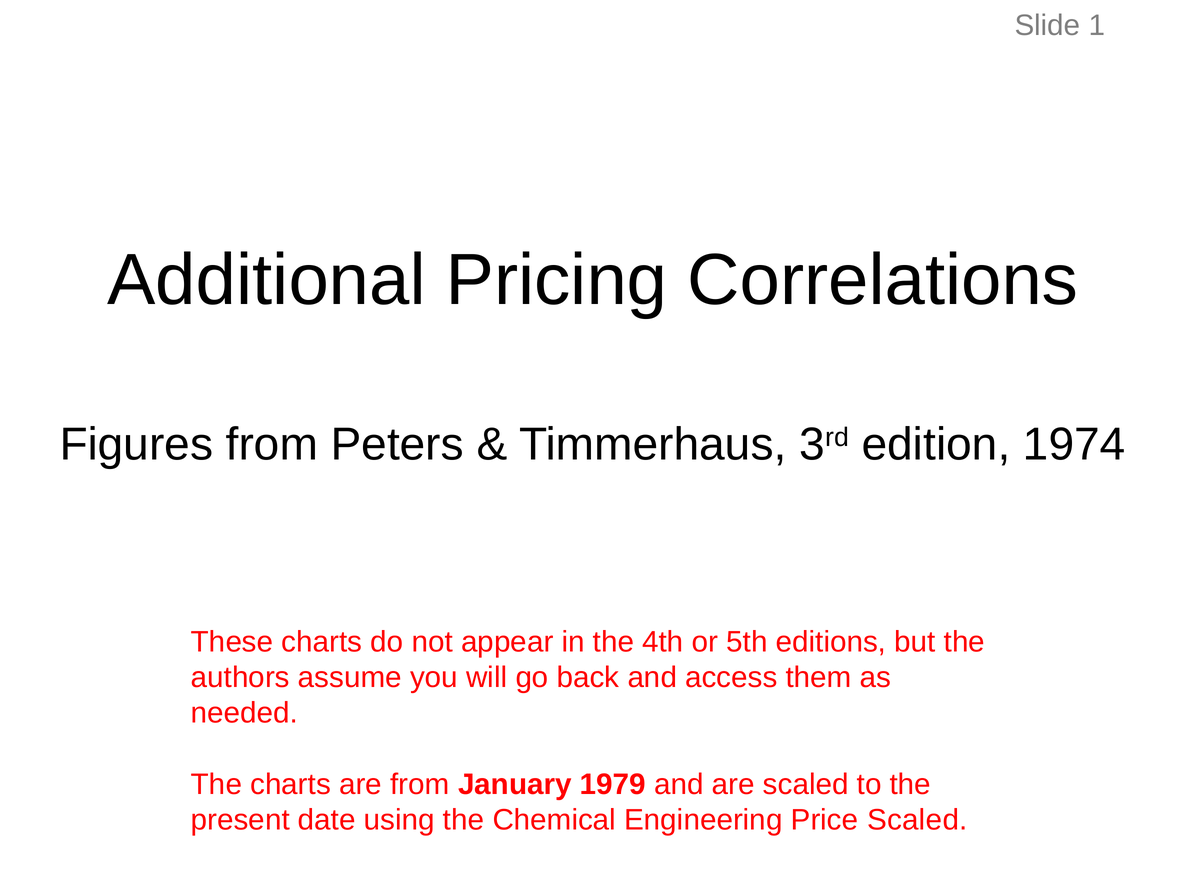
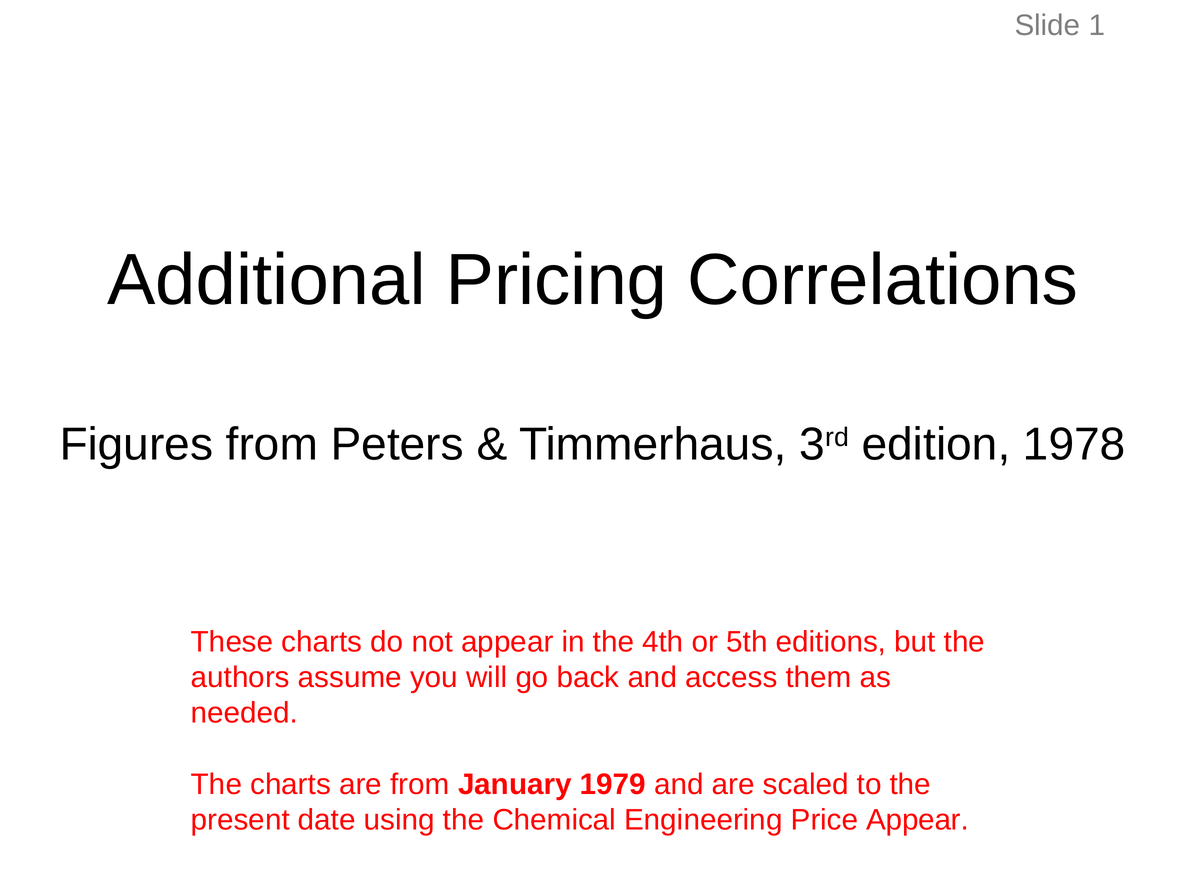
1974: 1974 -> 1978 (1074, 445)
Price Scaled: Scaled -> Appear (918, 820)
